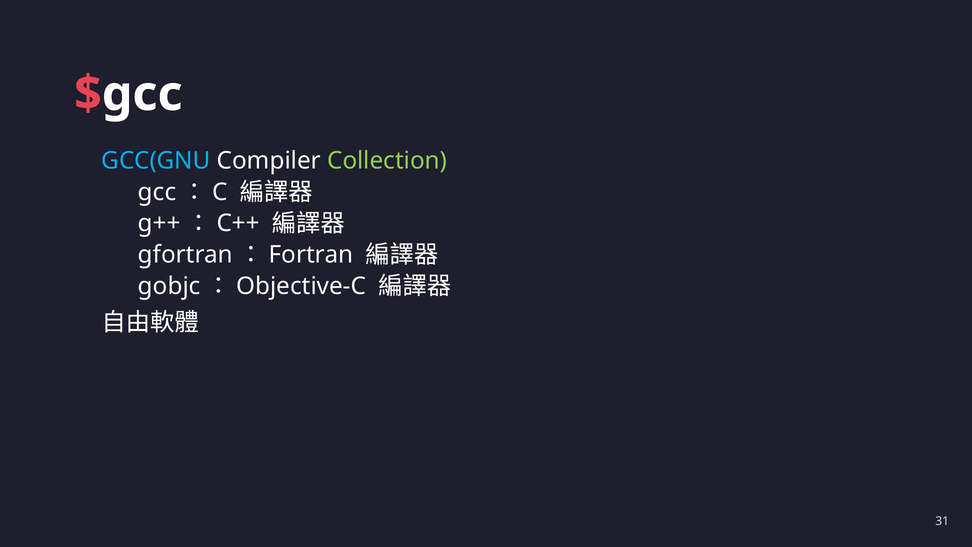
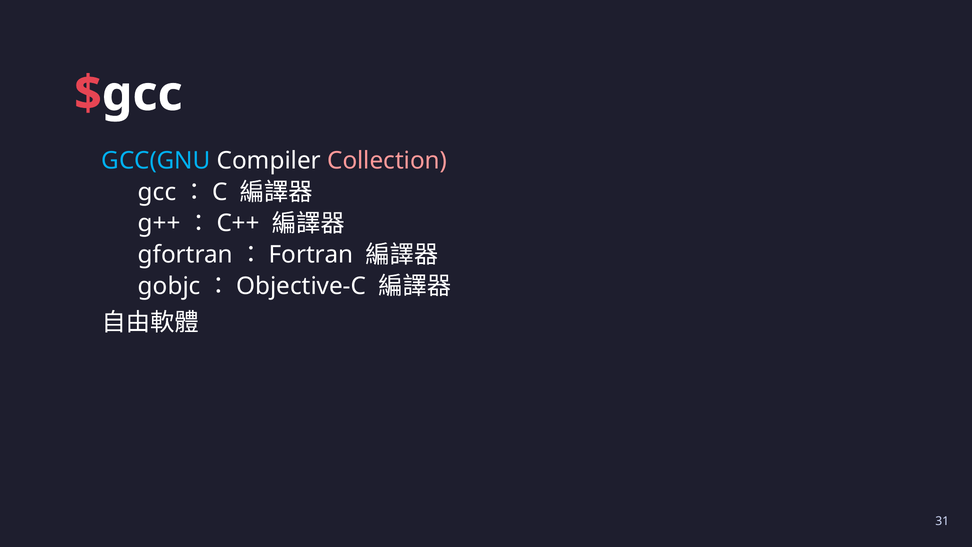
Collection colour: light green -> pink (387, 161)
